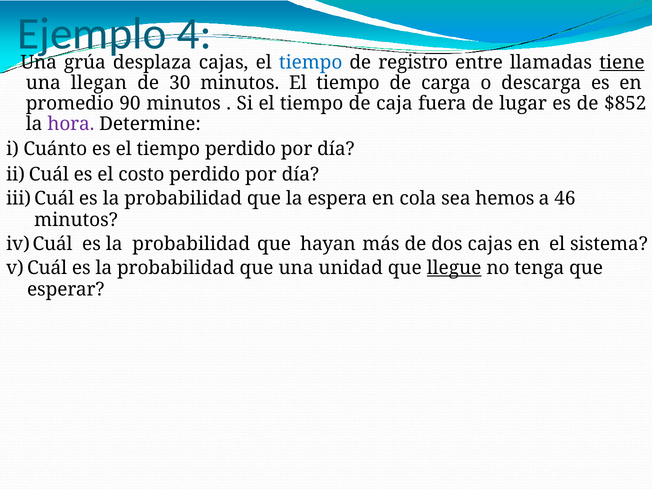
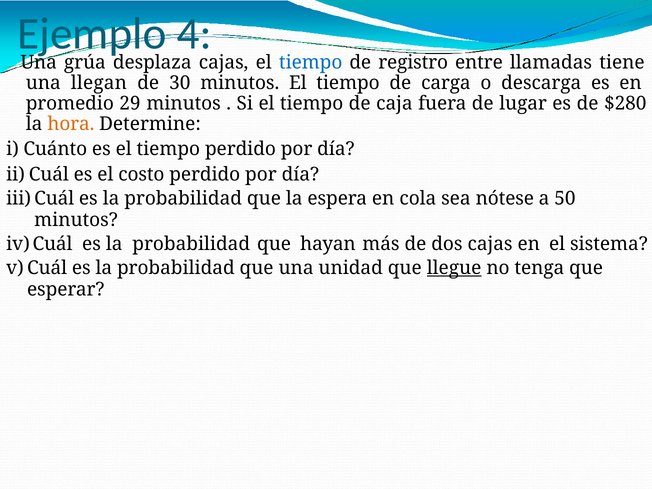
tiene underline: present -> none (622, 62)
90: 90 -> 29 (130, 103)
$852: $852 -> $280 (625, 103)
hora colour: purple -> orange (71, 124)
hemos: hemos -> nótese (505, 198)
46: 46 -> 50 (565, 198)
